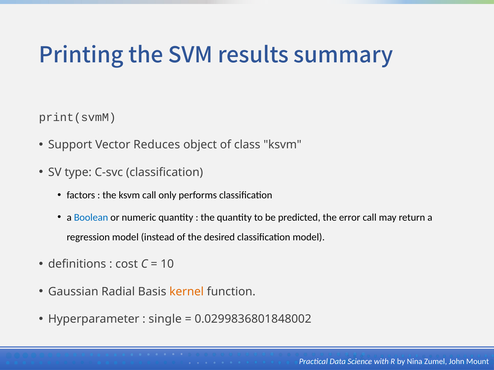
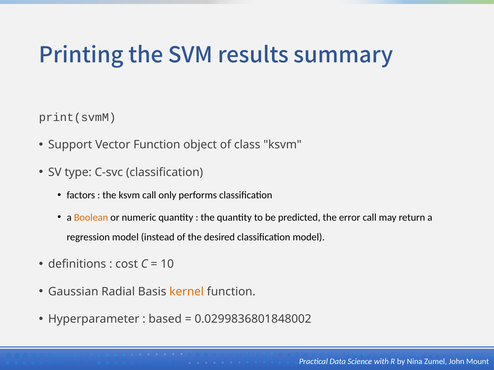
Vector Reduces: Reduces -> Function (157, 145)
Boolean colour: blue -> orange (91, 218)
single: single -> based (165, 320)
